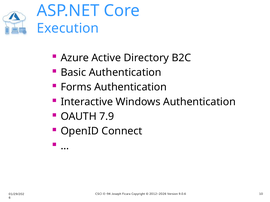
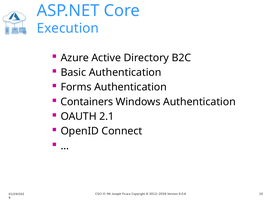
Interactive: Interactive -> Containers (87, 102)
7.9: 7.9 -> 2.1 (107, 117)
